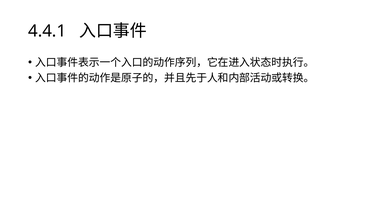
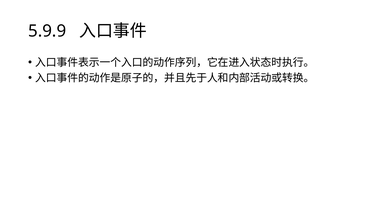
4.4.1: 4.4.1 -> 5.9.9 (47, 31)
